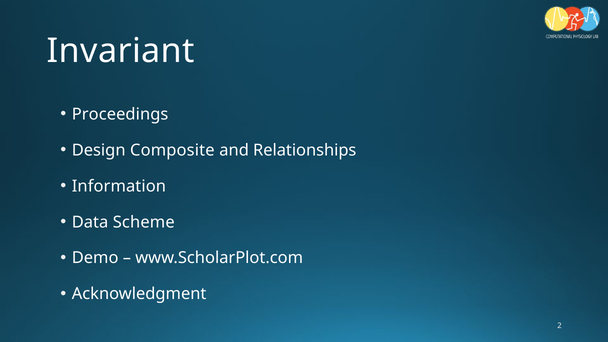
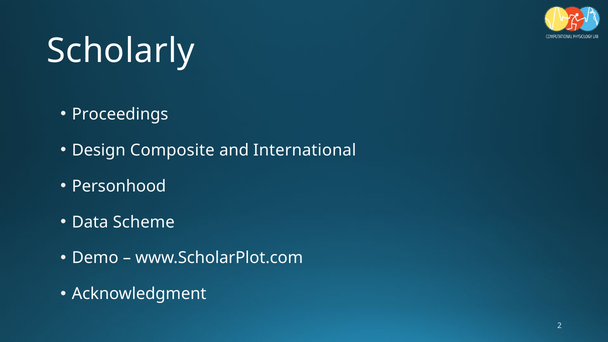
Invariant: Invariant -> Scholarly (121, 51)
Relationships: Relationships -> International (305, 150)
Information: Information -> Personhood (119, 186)
